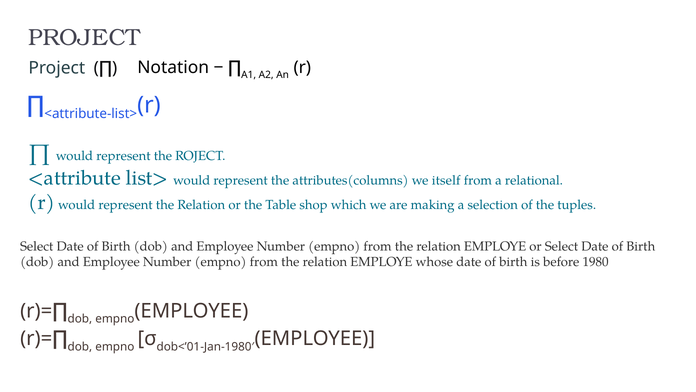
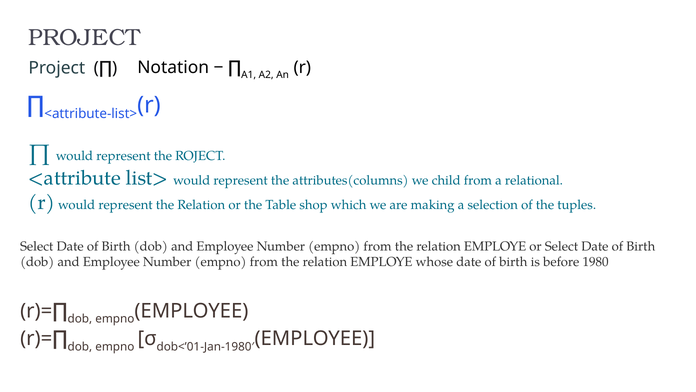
itself: itself -> child (446, 180)
